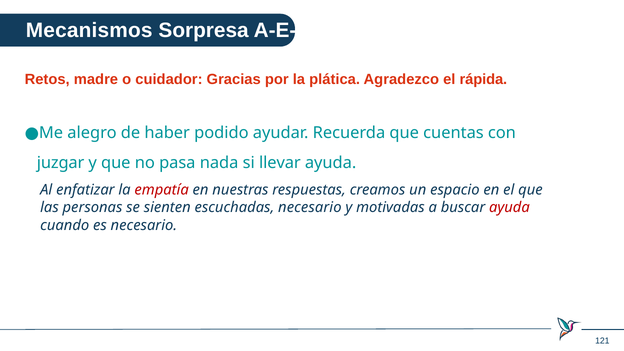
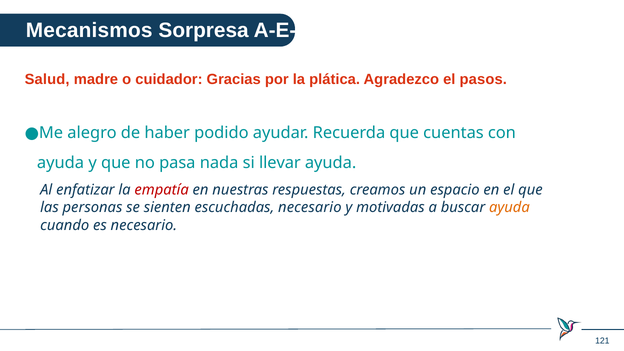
Retos: Retos -> Salud (47, 79)
rápida: rápida -> pasos (483, 79)
juzgar: juzgar -> ayuda (61, 163)
ayuda colour: red -> orange (509, 208)
